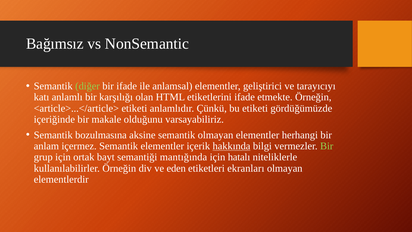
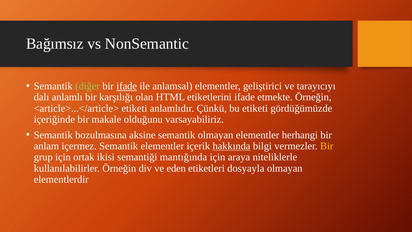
ifade underline: none -> present (127, 86)
katı: katı -> dalı (42, 97)
Bir colour: light green -> yellow (327, 146)
bayt: bayt -> ikisi (106, 157)
hatalı: hatalı -> araya (239, 157)
ekranları: ekranları -> dosyayla (246, 168)
